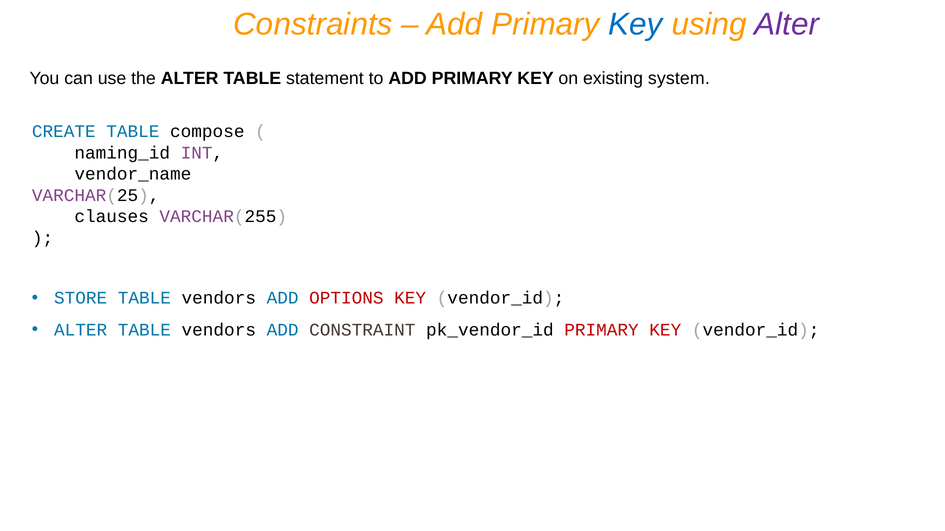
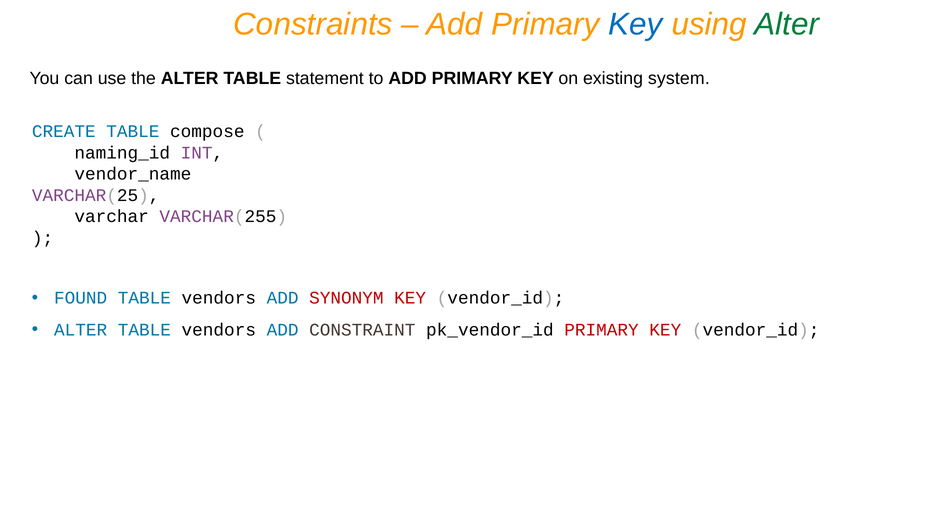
Alter colour: purple -> green (787, 25)
clauses: clauses -> varchar (112, 217)
STORE: STORE -> FOUND (81, 298)
OPTIONS: OPTIONS -> SYNONYM (346, 298)
